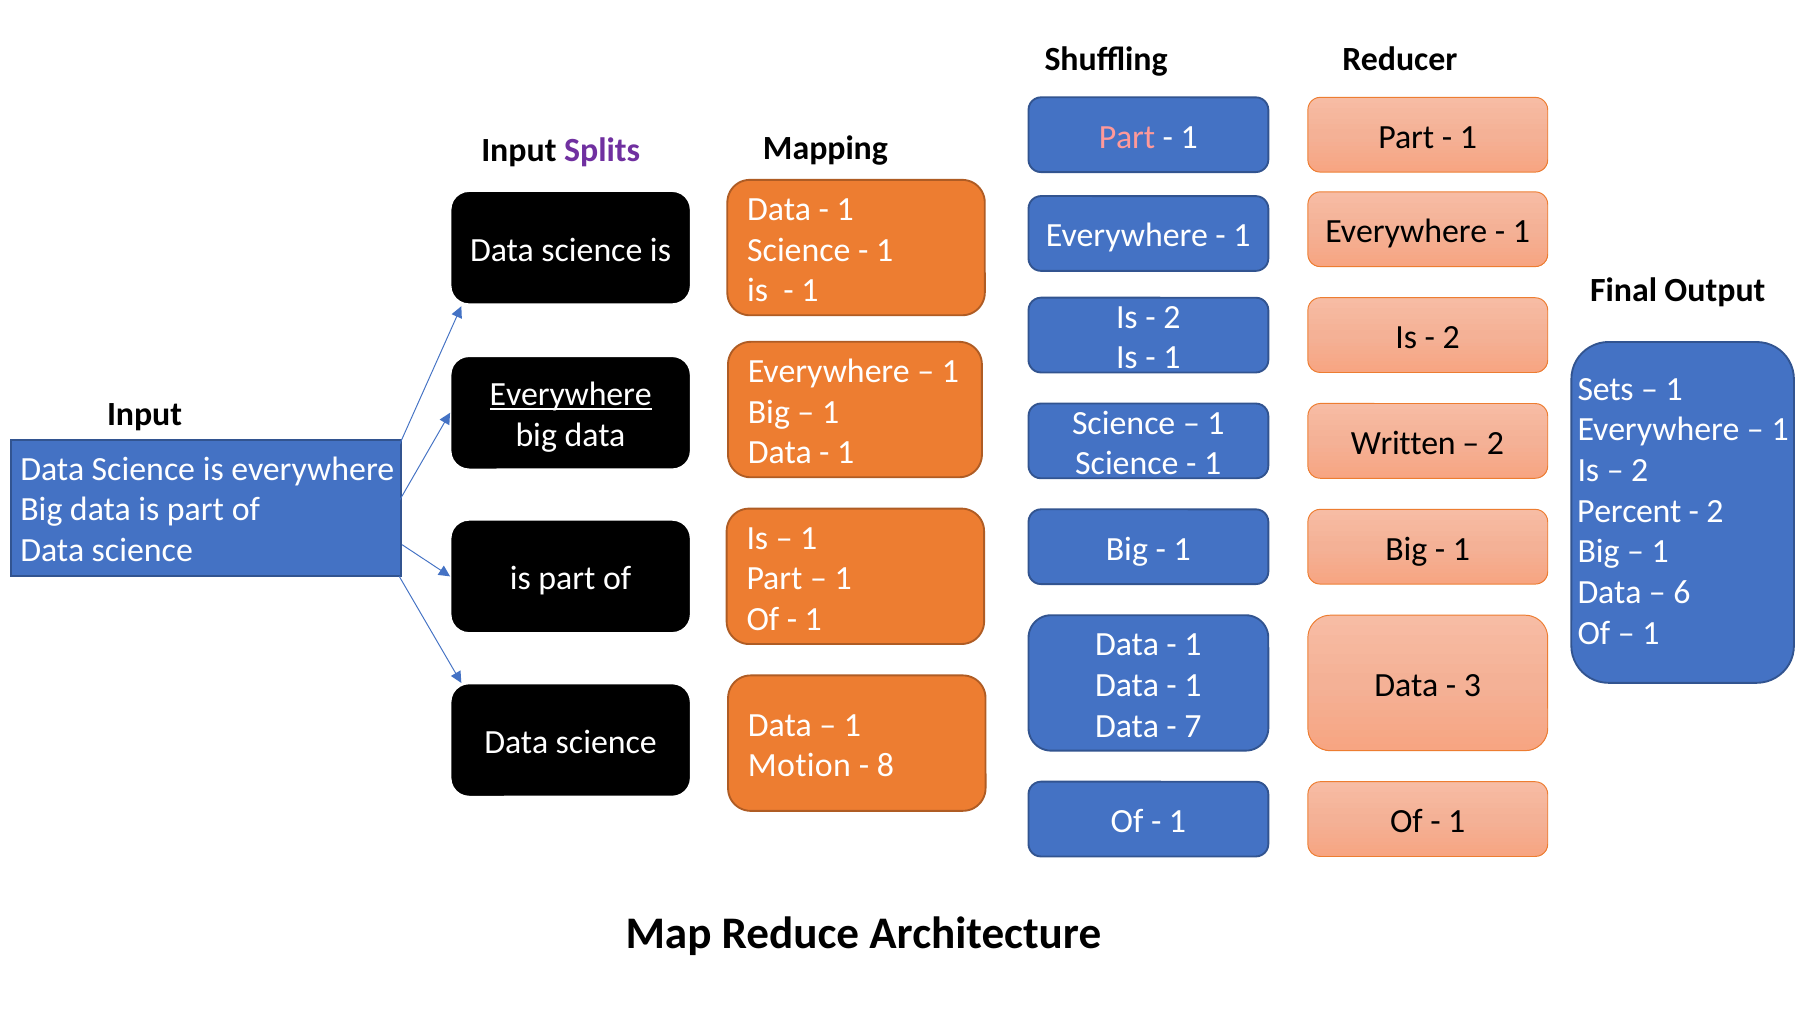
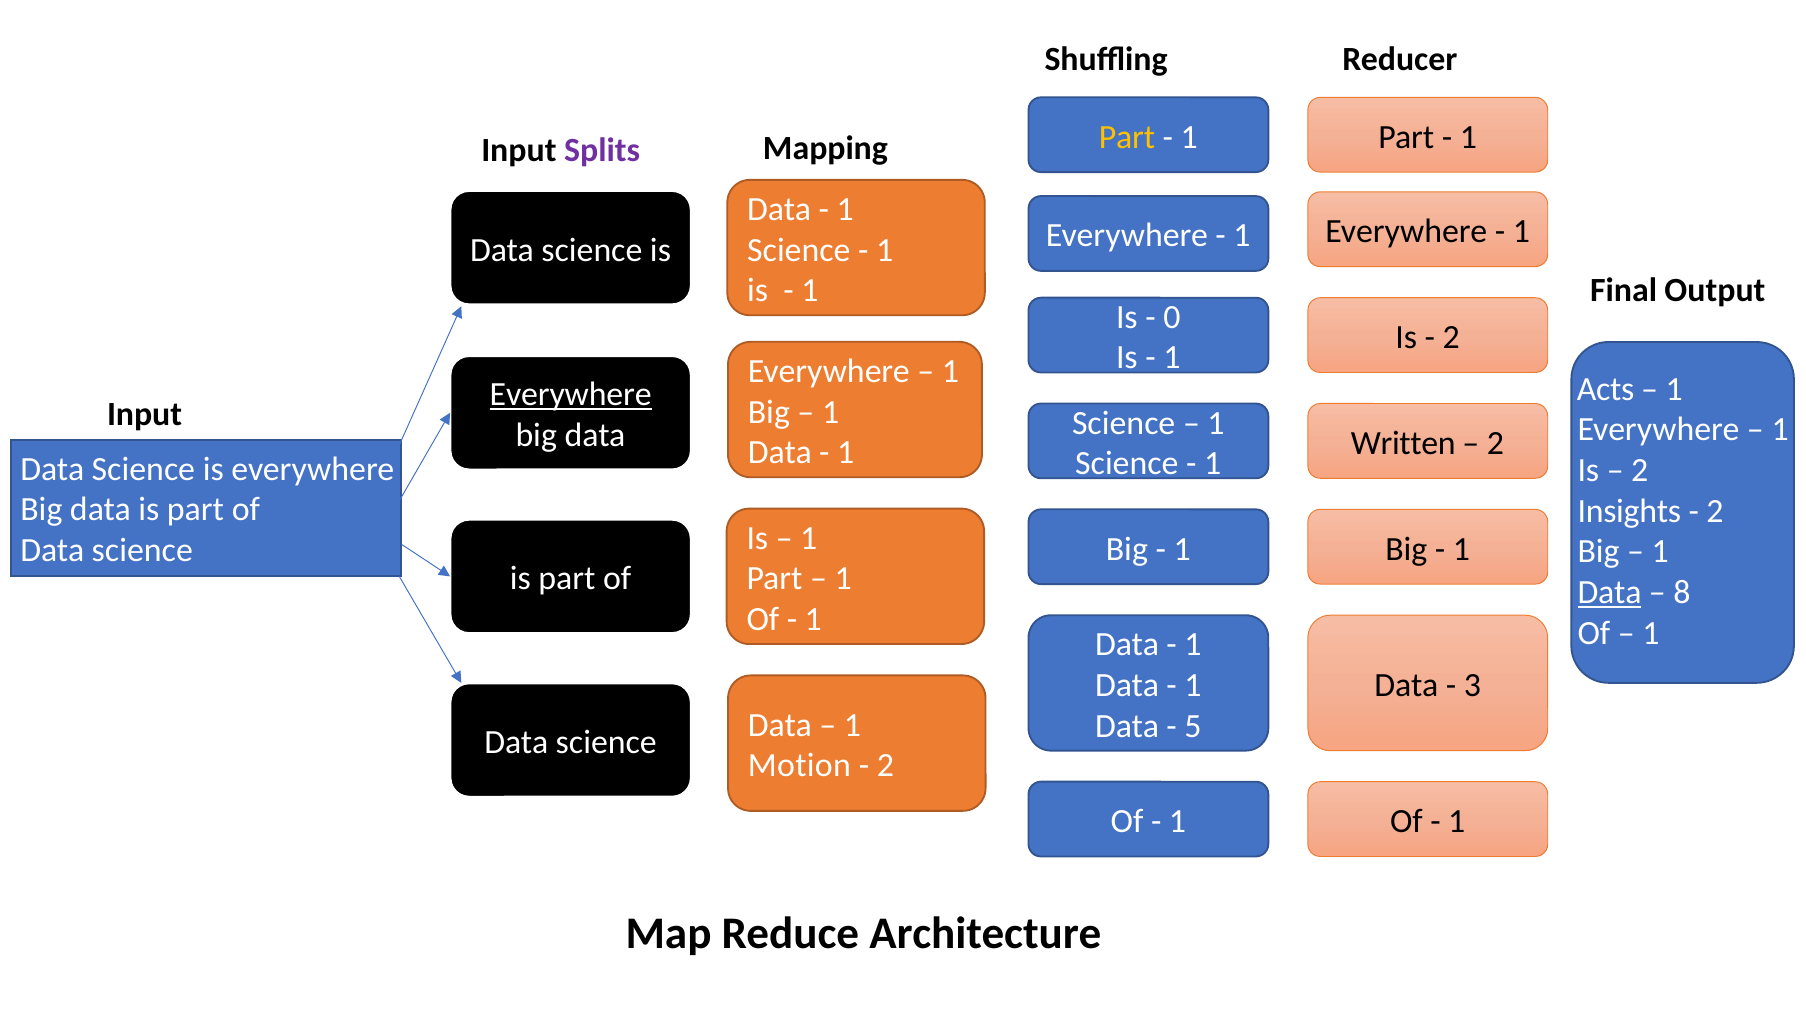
Part colour: pink -> yellow (1127, 137)
2: 2 -> 0 (1172, 317)
Sets: Sets -> Acts (1606, 389)
Percent: Percent -> Insights (1629, 511)
Data underline: none -> present (1610, 592)
6: 6 -> 8 (1682, 592)
7: 7 -> 5 (1193, 726)
8: 8 -> 2 (885, 766)
